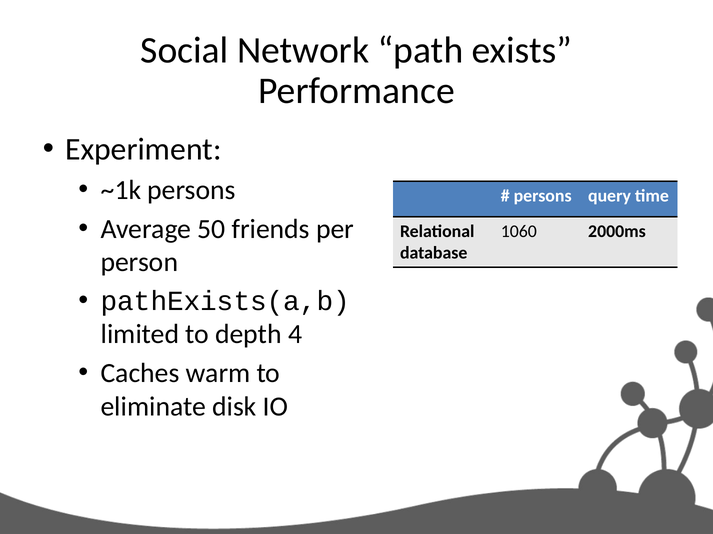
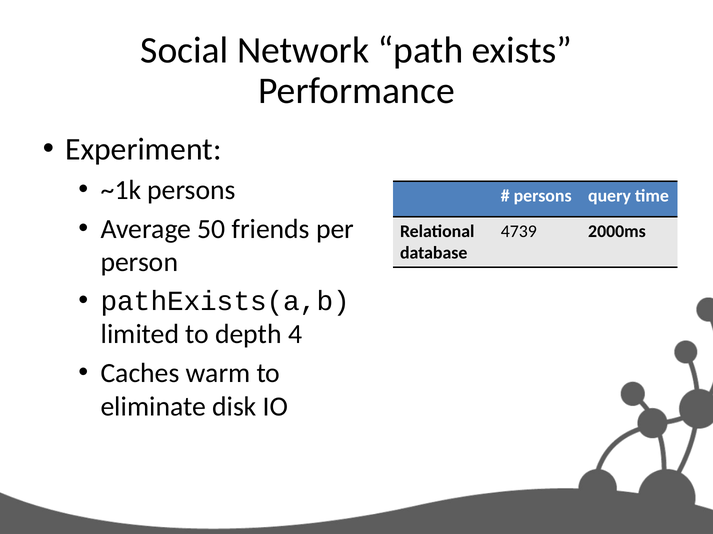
1060: 1060 -> 4739 (519, 232)
